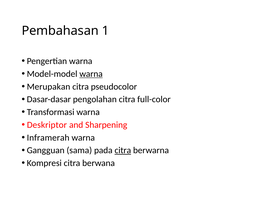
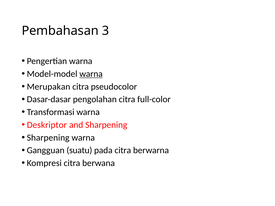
1: 1 -> 3 (106, 31)
Inframerah: Inframerah -> Sharpening (48, 138)
sama: sama -> suatu (79, 151)
citra underline: present -> none (123, 151)
